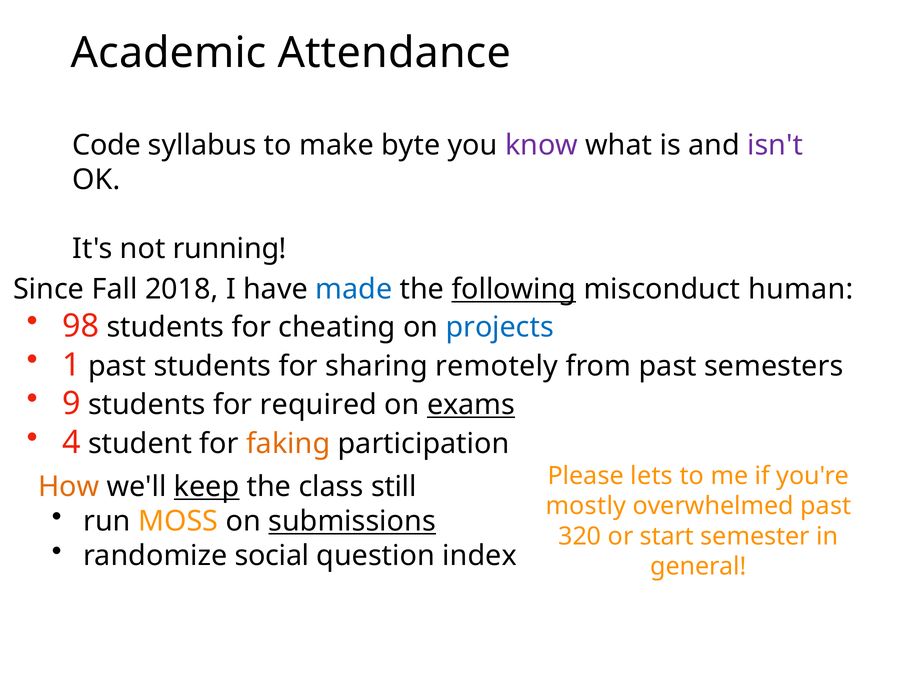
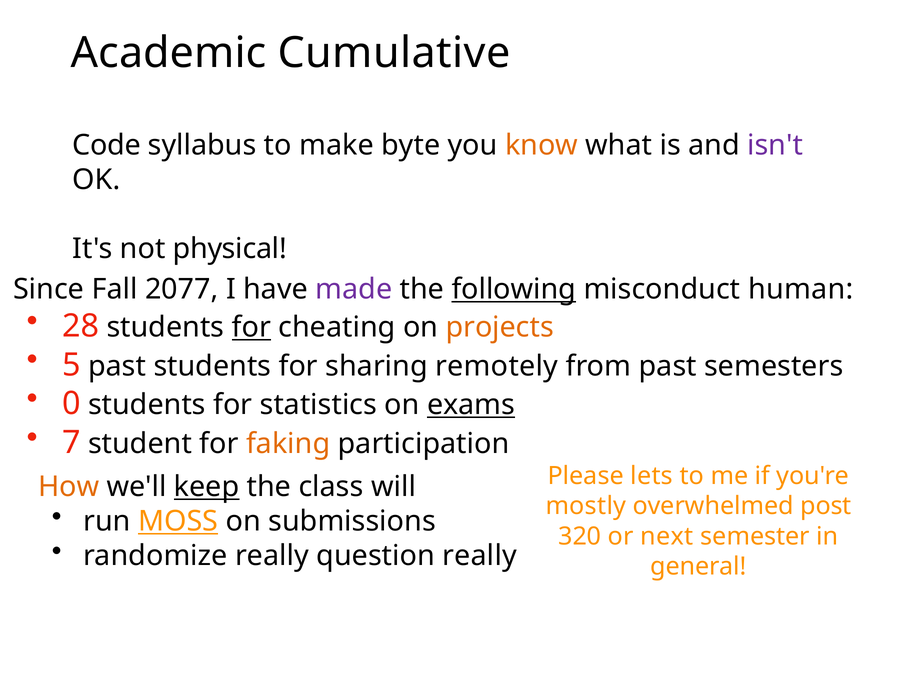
Attendance: Attendance -> Cumulative (394, 53)
know colour: purple -> orange (542, 145)
running: running -> physical (230, 249)
2018: 2018 -> 2077 (182, 289)
made colour: blue -> purple (354, 289)
98: 98 -> 28 (81, 326)
for underline: none -> present (251, 327)
projects colour: blue -> orange (500, 327)
1: 1 -> 5 (71, 365)
9: 9 -> 0 (71, 404)
required: required -> statistics (318, 405)
4: 4 -> 7 (71, 443)
still: still -> will (394, 487)
overwhelmed past: past -> post (826, 506)
MOSS underline: none -> present (178, 521)
submissions underline: present -> none (352, 521)
start: start -> next (667, 536)
randomize social: social -> really (272, 556)
question index: index -> really (480, 556)
